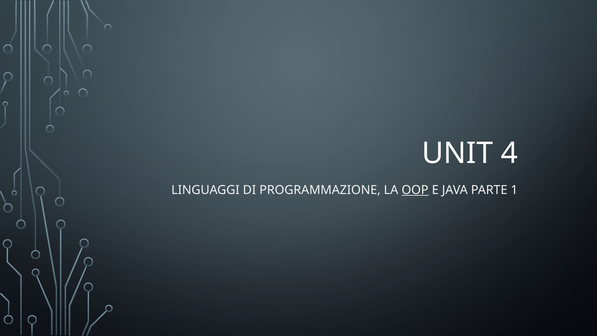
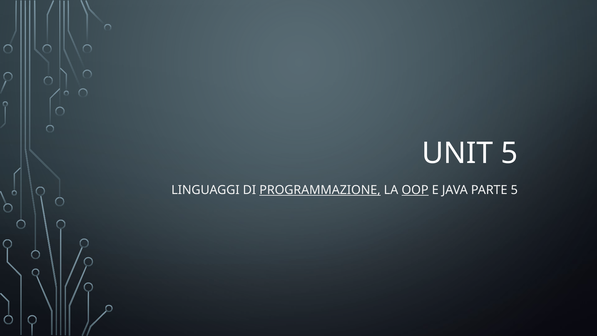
UNIT 4: 4 -> 5 (509, 153)
PROGRAMMAZIONE underline: none -> present (320, 190)
PARTE 1: 1 -> 5 (514, 190)
